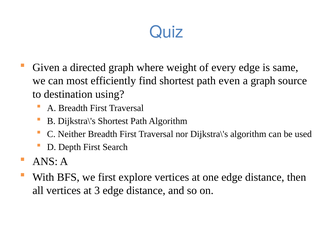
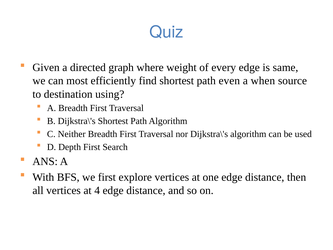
a graph: graph -> when (263, 81)
3: 3 -> 4 (97, 190)
